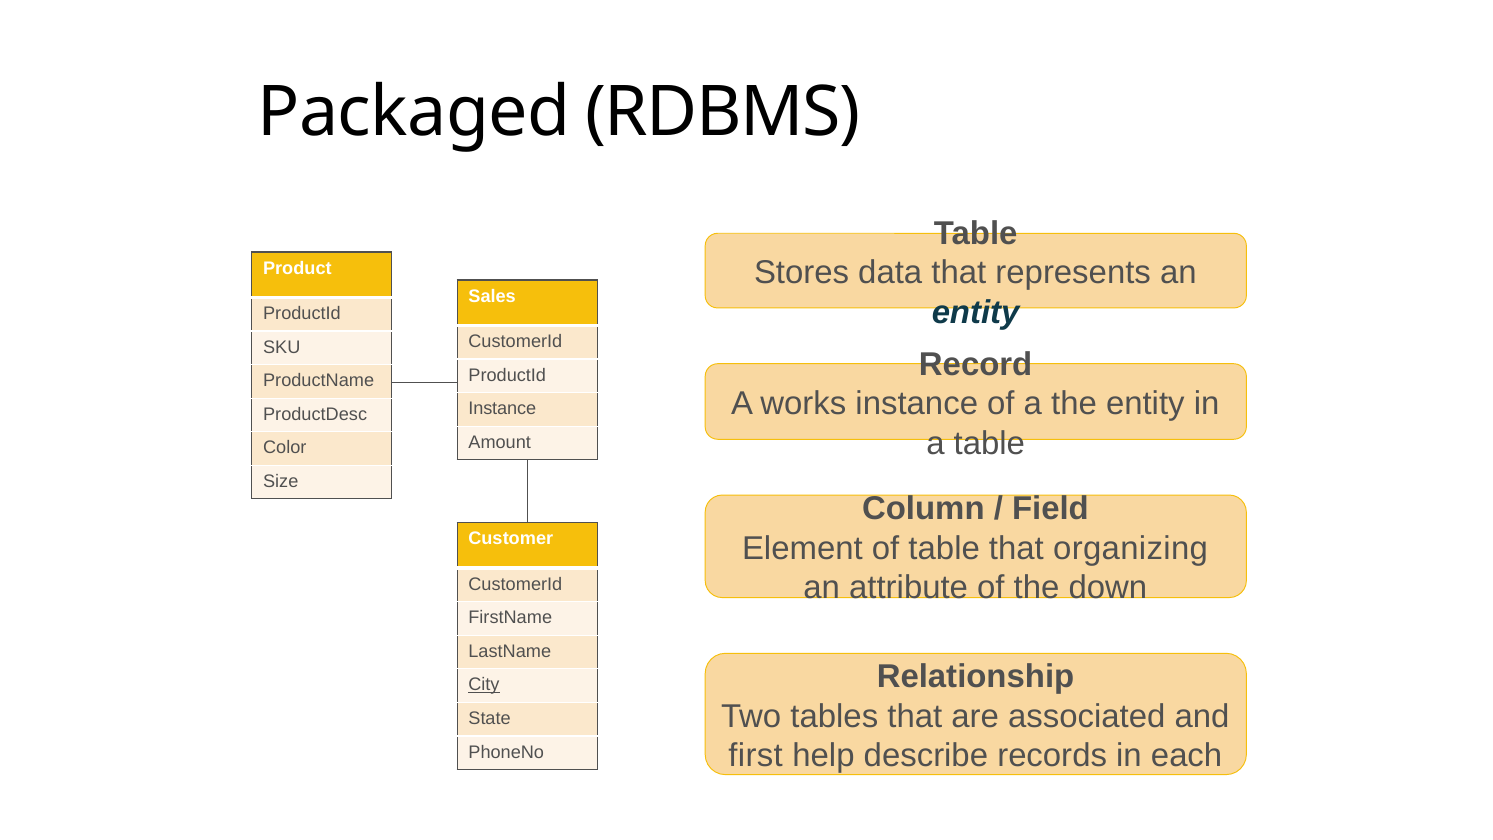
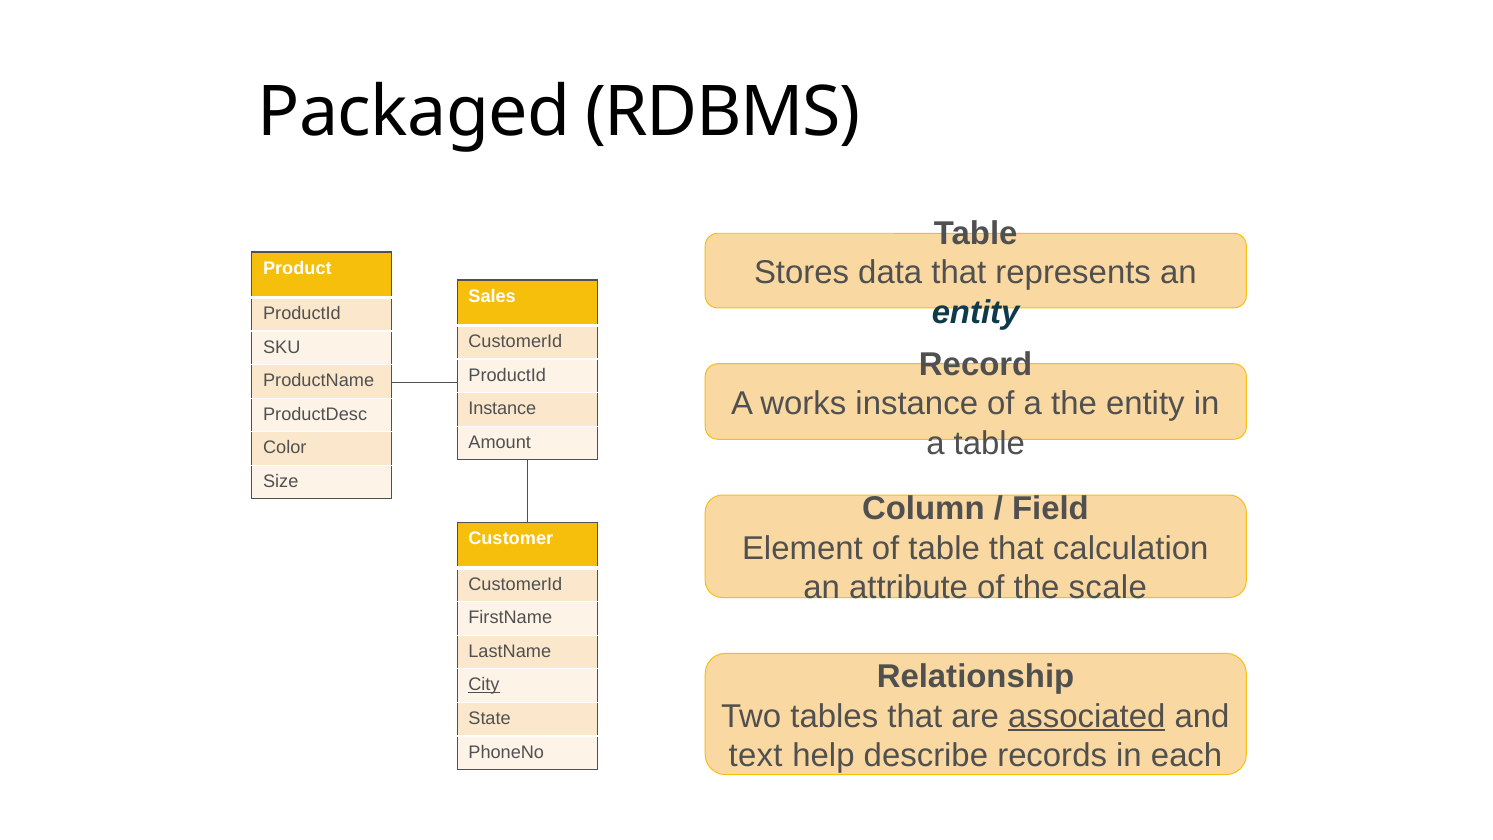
organizing: organizing -> calculation (1131, 548)
down: down -> scale (1108, 588)
associated underline: none -> present (1087, 716)
first: first -> text (756, 756)
